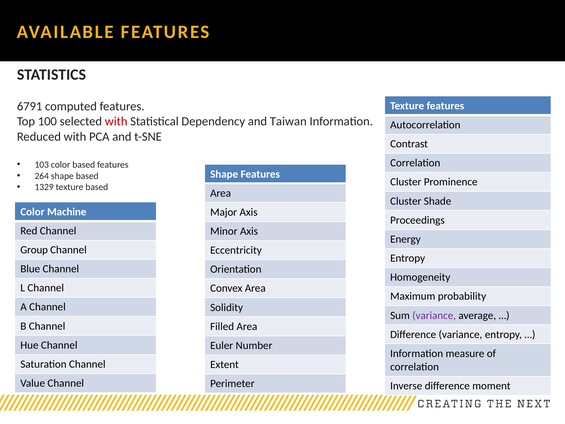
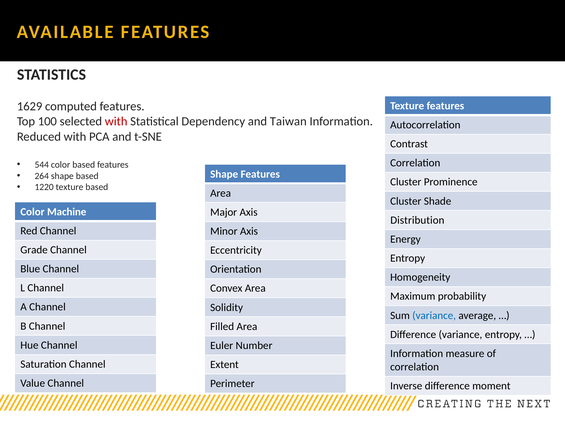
6791: 6791 -> 1629 (30, 106)
103: 103 -> 544 (42, 165)
1329: 1329 -> 1220 (44, 187)
Proceedings: Proceedings -> Distribution (417, 220)
Group: Group -> Grade (34, 250)
variance colour: purple -> blue (434, 315)
